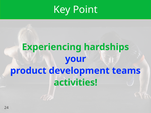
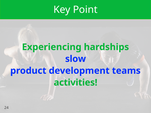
your: your -> slow (76, 59)
